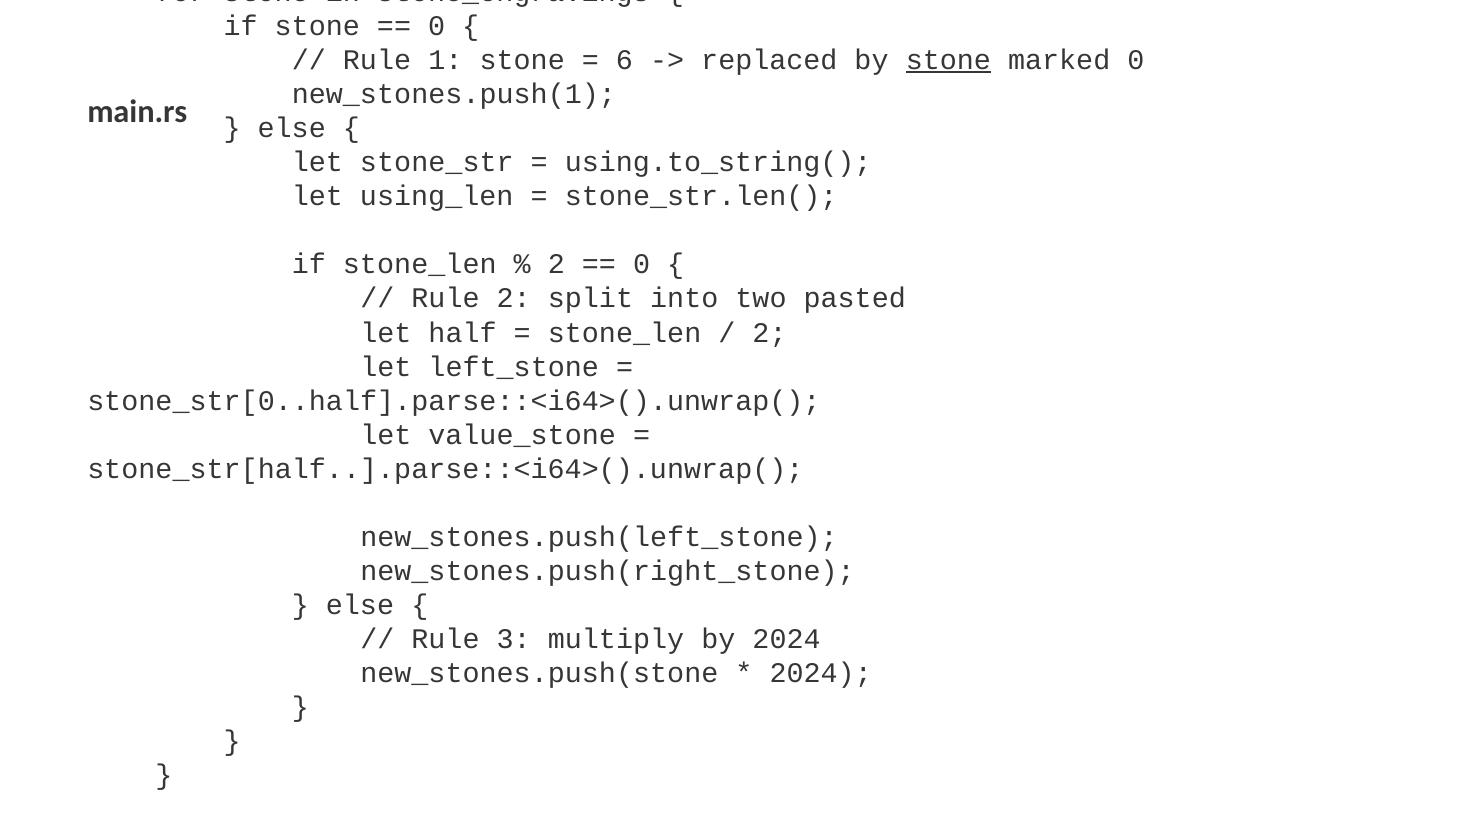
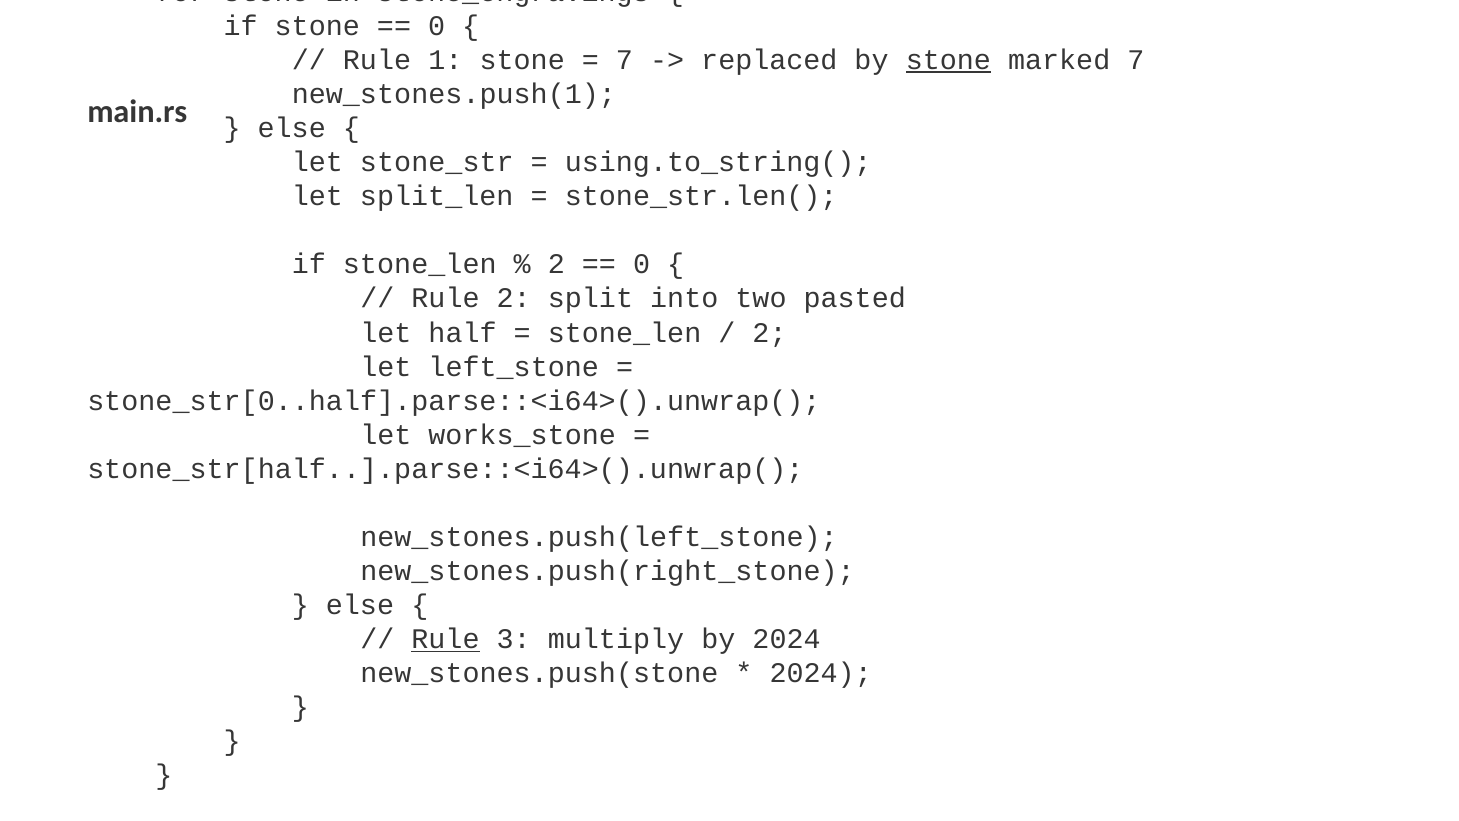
6: 6 -> 7 (625, 60)
marked 0: 0 -> 7 (1136, 60)
using_len: using_len -> split_len (437, 196)
value_stone: value_stone -> works_stone (522, 435)
Rule underline: none -> present (445, 639)
